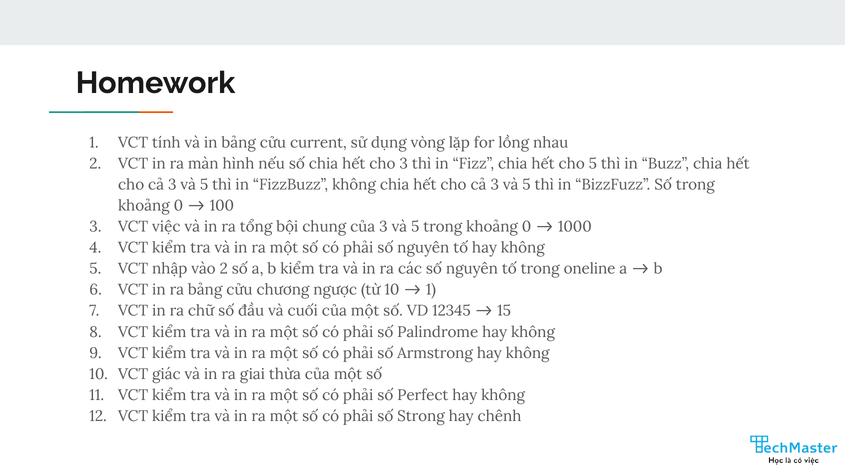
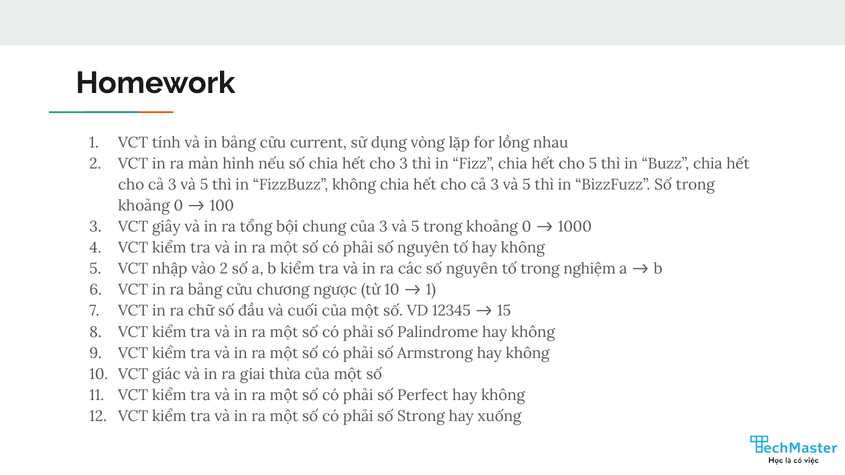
việc: việc -> giây (166, 227)
oneline: oneline -> nghiệm (590, 269)
chênh: chênh -> xuống (500, 416)
